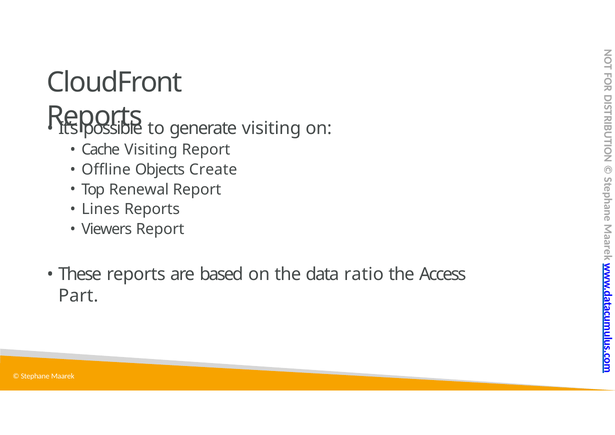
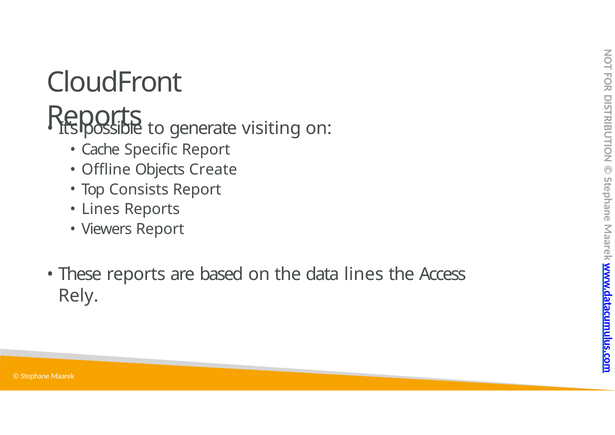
Cache Visiting: Visiting -> Specific (151, 150)
Renewal: Renewal -> Consists (139, 190)
data ratio: ratio -> lines (364, 274)
Part: Part -> Rely (78, 296)
